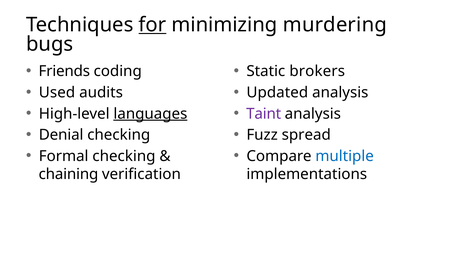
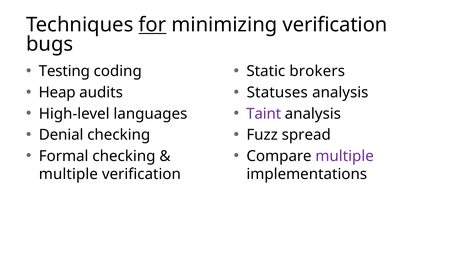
minimizing murdering: murdering -> verification (335, 25)
Friends: Friends -> Testing (64, 71)
Used: Used -> Heap (57, 92)
Updated: Updated -> Statuses (277, 92)
languages underline: present -> none (150, 114)
multiple colour: blue -> purple (345, 156)
chaining: chaining -> multiple (68, 174)
